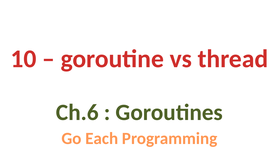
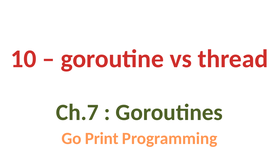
Ch.6: Ch.6 -> Ch.7 (77, 112)
Each: Each -> Print (102, 138)
